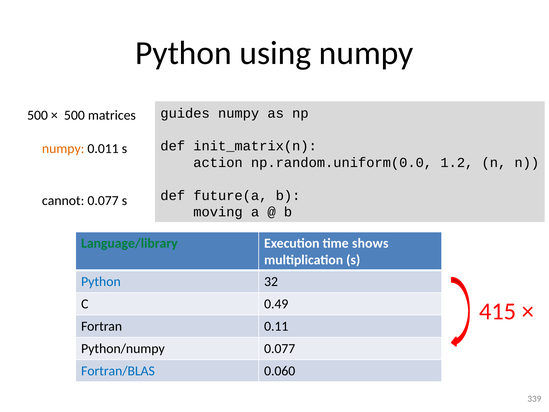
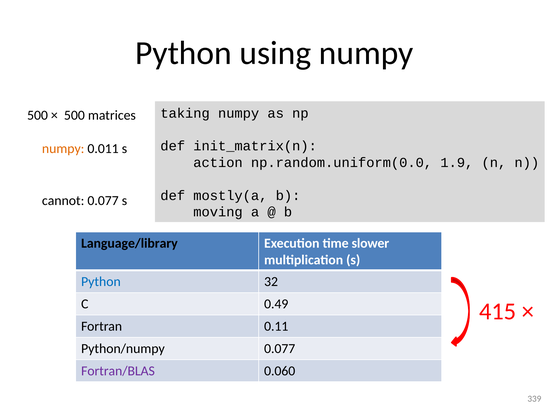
guides: guides -> taking (185, 113)
1.2: 1.2 -> 1.9 (457, 163)
future(a: future(a -> mostly(a (230, 195)
Language/library colour: green -> black (129, 243)
shows: shows -> slower (370, 243)
Fortran/BLAS colour: blue -> purple (118, 371)
